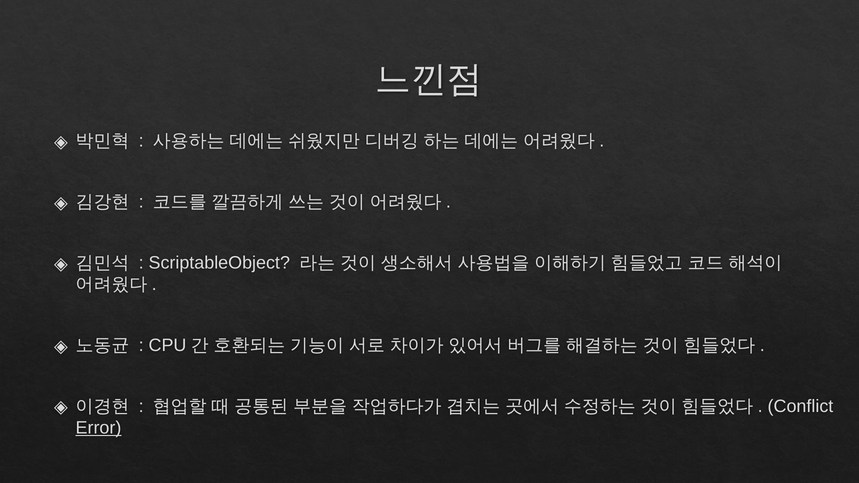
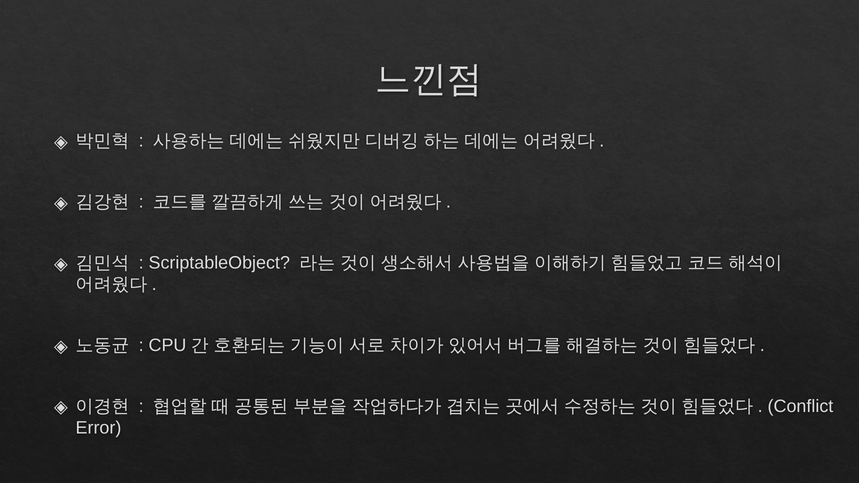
Error underline: present -> none (98, 428)
